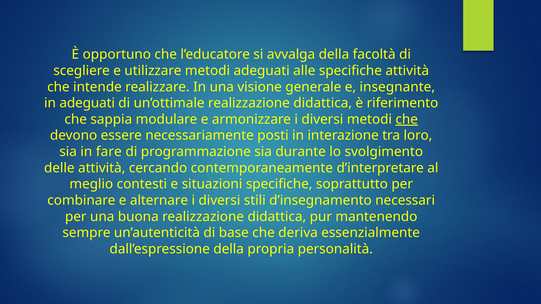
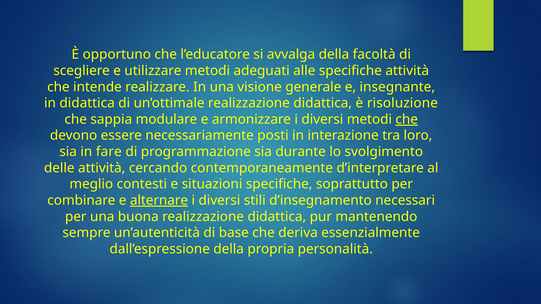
in adeguati: adeguati -> didattica (87, 103)
riferimento: riferimento -> risoluzione (402, 103)
alternare underline: none -> present (159, 201)
